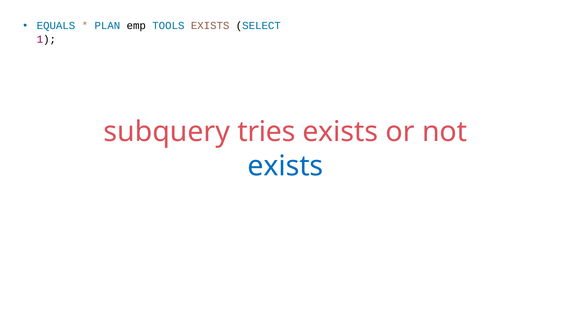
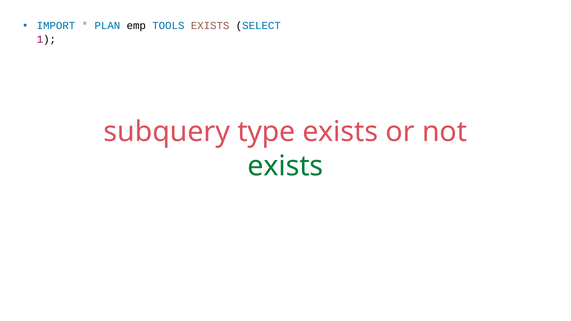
EQUALS: EQUALS -> IMPORT (56, 26)
tries: tries -> type (266, 132)
exists colour: blue -> green (285, 166)
